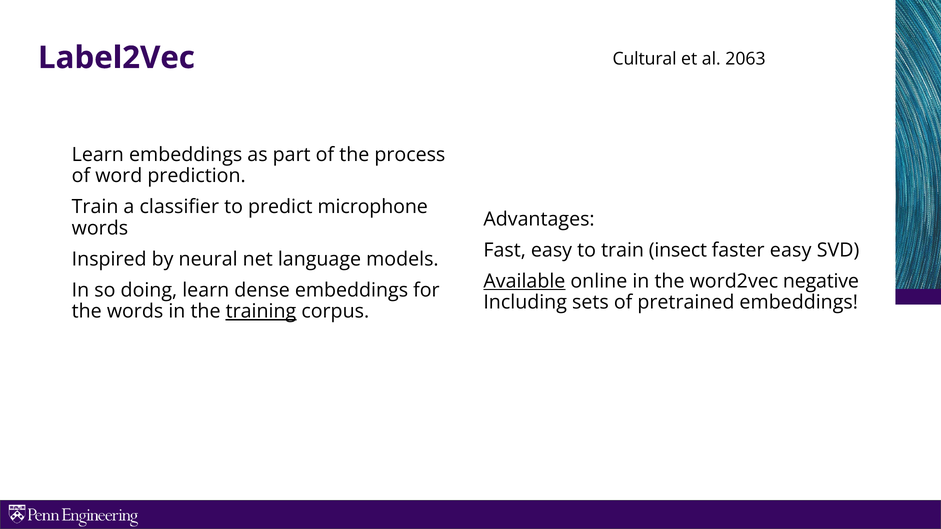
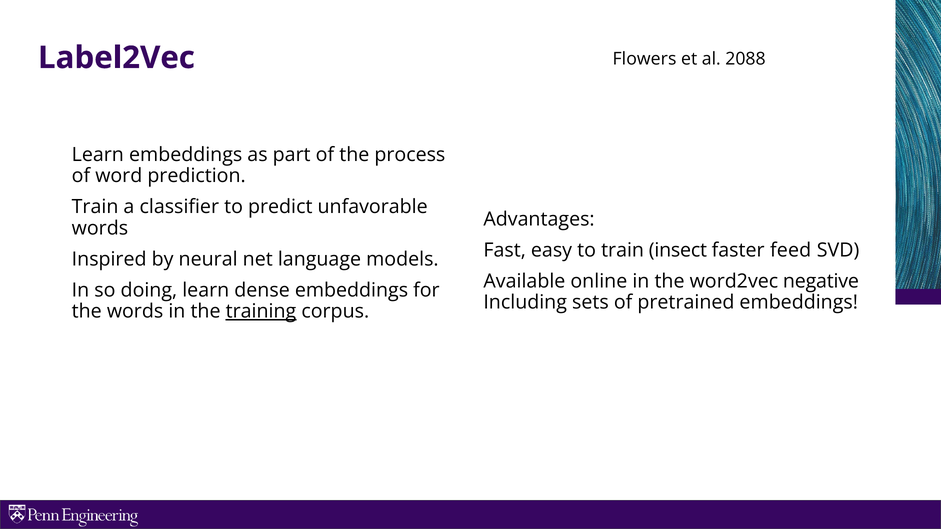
Cultural: Cultural -> Flowers (644, 59)
2063: 2063 -> 2088 (745, 59)
microphone: microphone -> unfavorable (373, 207)
faster easy: easy -> feed (791, 250)
Available underline: present -> none (524, 281)
